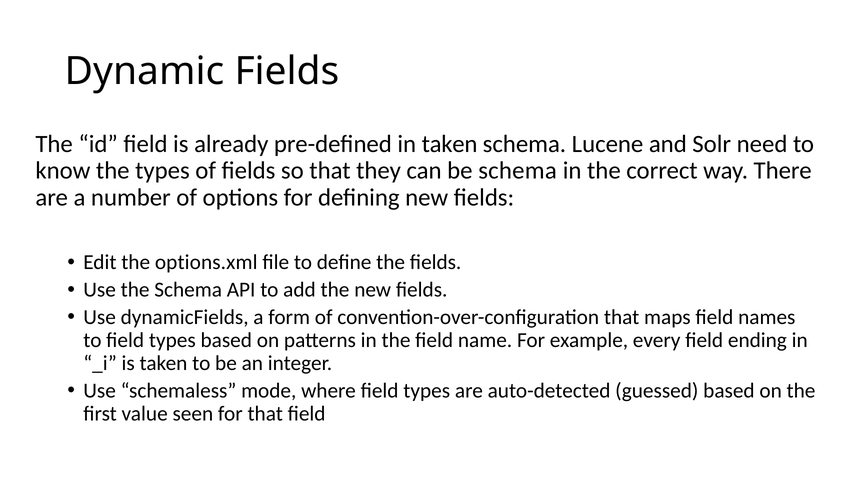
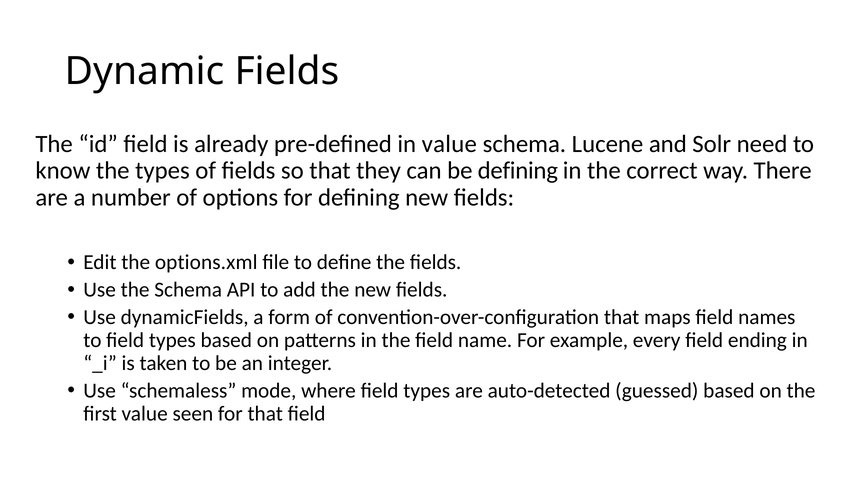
in taken: taken -> value (449, 144)
be schema: schema -> defining (518, 171)
